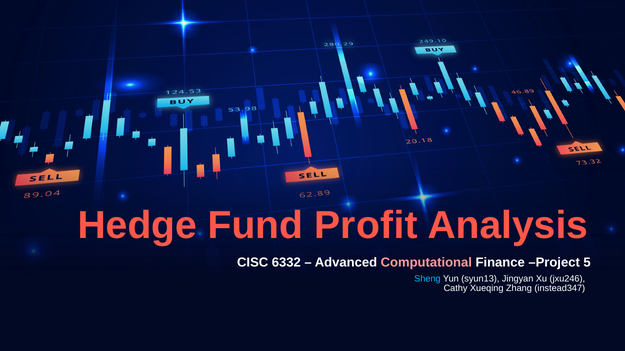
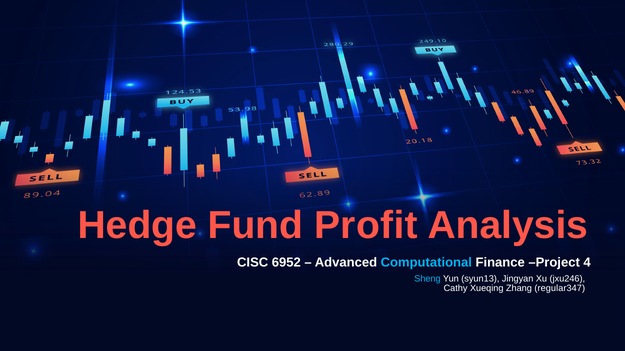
6332: 6332 -> 6952 (286, 263)
Computational colour: pink -> light blue (426, 263)
5: 5 -> 4 (587, 263)
instead347: instead347 -> regular347 (560, 289)
